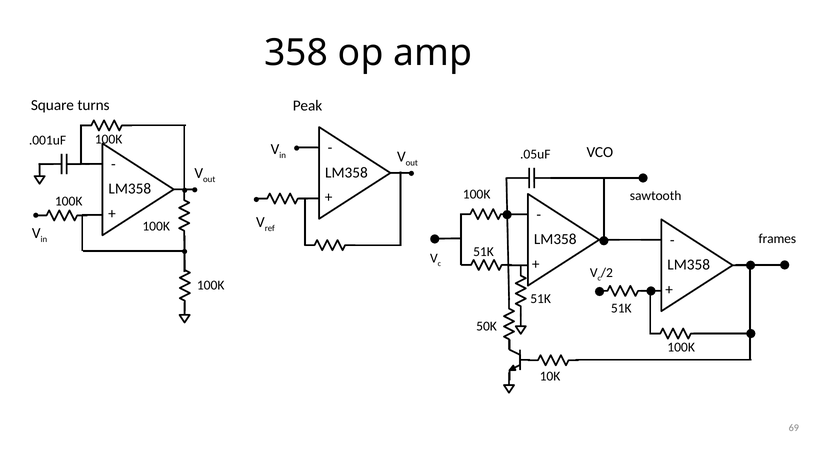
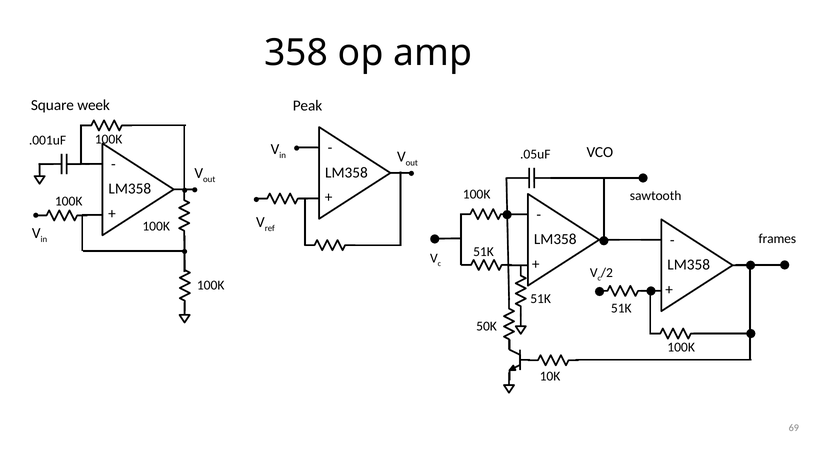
turns: turns -> week (94, 105)
